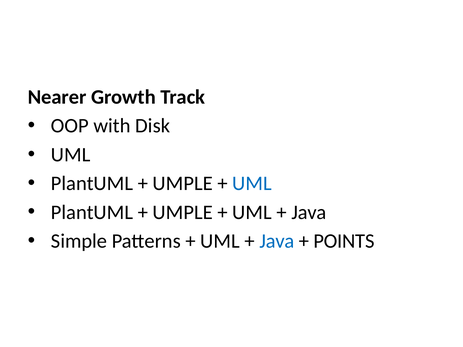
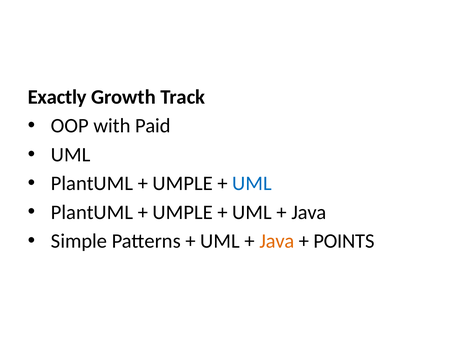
Nearer: Nearer -> Exactly (57, 97)
Disk: Disk -> Paid (153, 126)
Java colour: blue -> orange (277, 241)
